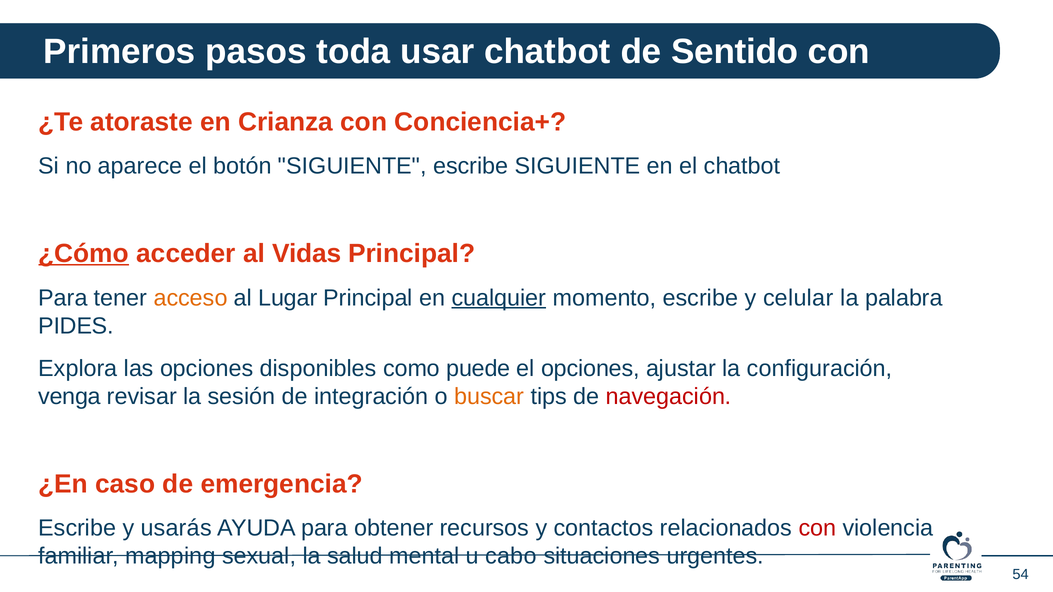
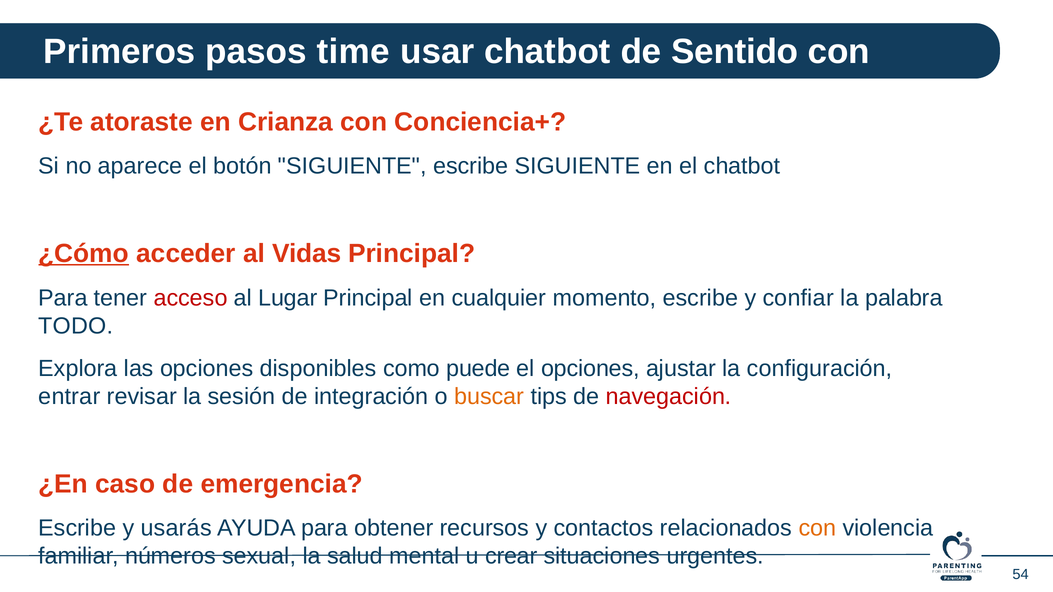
toda: toda -> time (353, 52)
acceso colour: orange -> red (191, 298)
cualquier underline: present -> none (499, 298)
celular: celular -> confiar (798, 298)
PIDES: PIDES -> TODO (76, 326)
venga: venga -> entrar (69, 397)
con colour: red -> orange (817, 528)
mapping: mapping -> números (170, 557)
cabo: cabo -> crear (511, 557)
